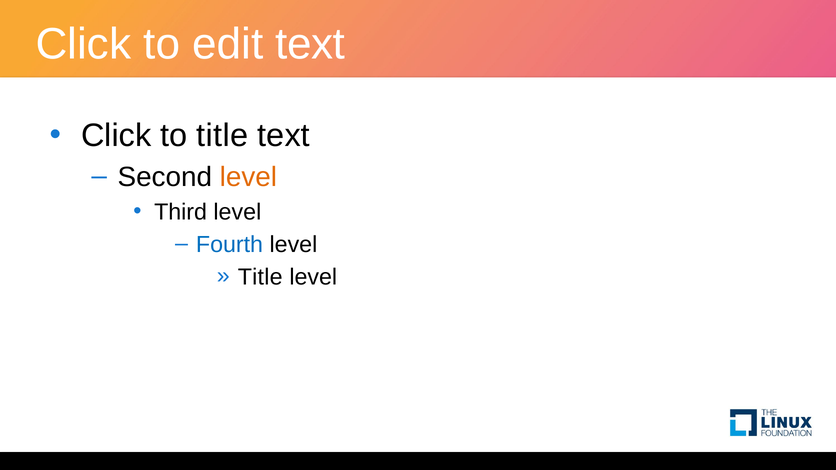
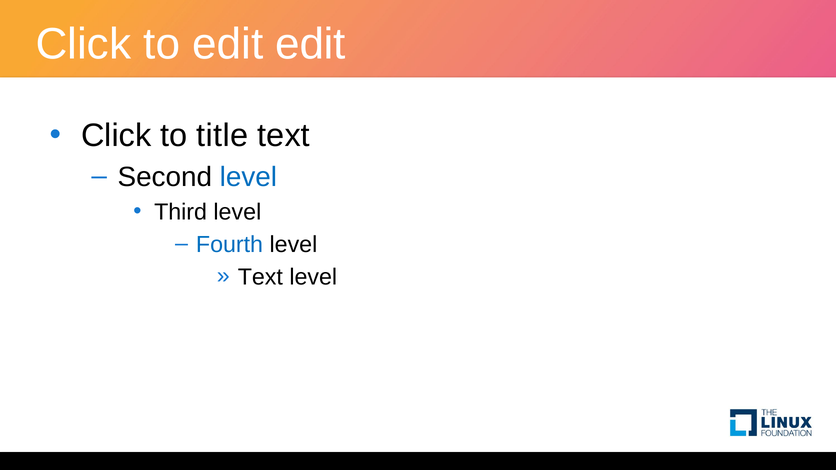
edit text: text -> edit (310, 44)
level colour: orange -> blue (248, 177)
Title: Title -> Text (260, 277)
